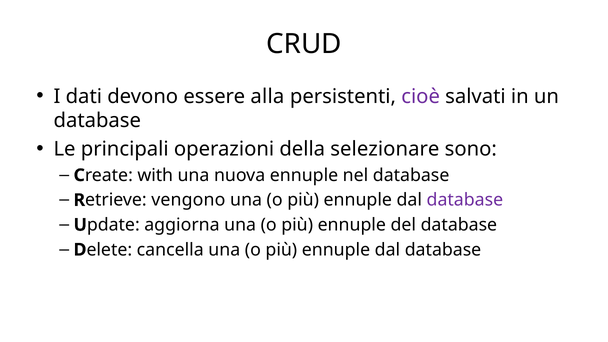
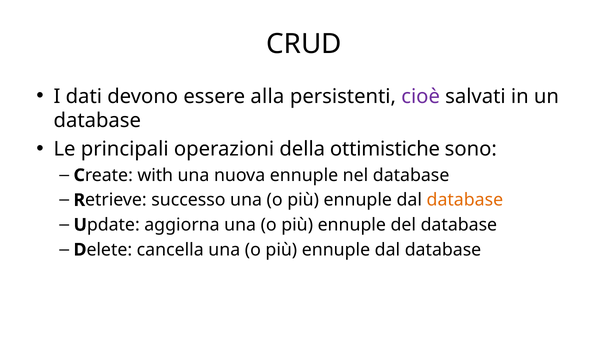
selezionare: selezionare -> ottimistiche (385, 149)
vengono: vengono -> successo (188, 200)
database colour: purple -> orange (465, 200)
